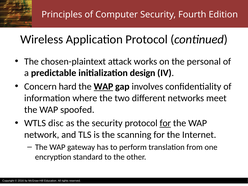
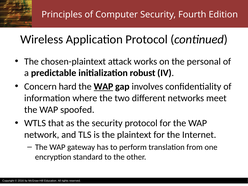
design: design -> robust (143, 73)
disc: disc -> that (56, 123)
for underline: present -> none (165, 123)
scanning: scanning -> plaintext (134, 135)
